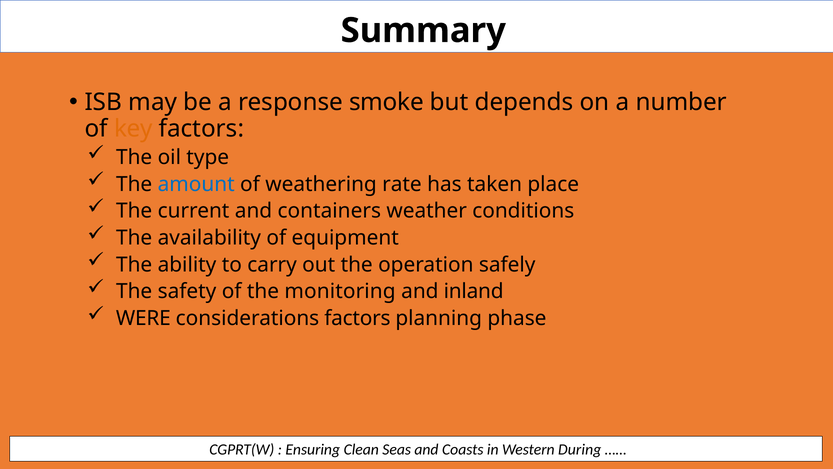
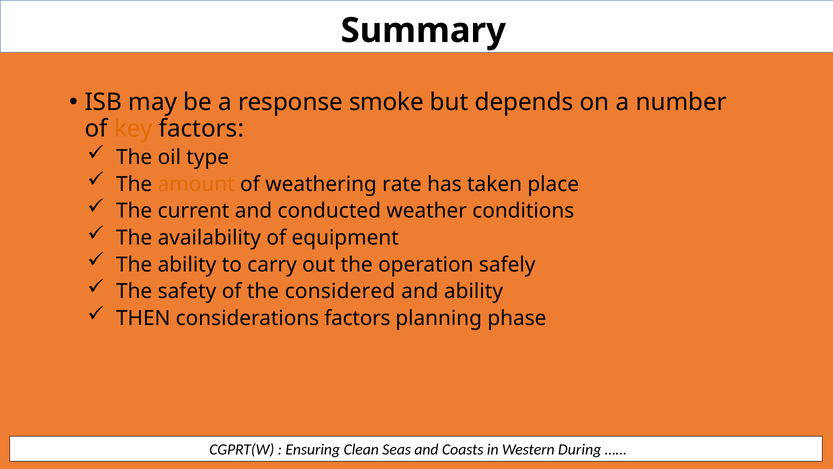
amount colour: blue -> orange (196, 184)
containers: containers -> conducted (329, 211)
monitoring: monitoring -> considered (340, 291)
and inland: inland -> ability (473, 291)
WERE: WERE -> THEN (143, 318)
